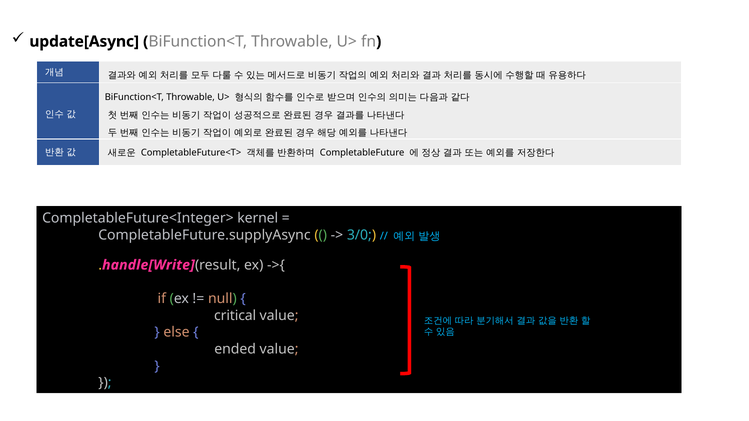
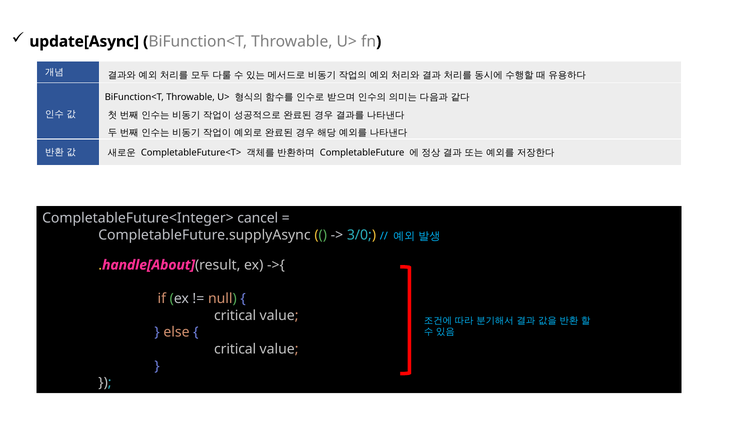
kernel: kernel -> cancel (258, 218)
handle[Write: handle[Write -> handle[About (149, 265)
ended: ended -> critical (235, 349)
